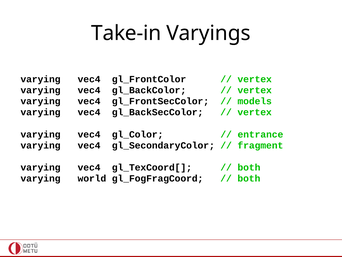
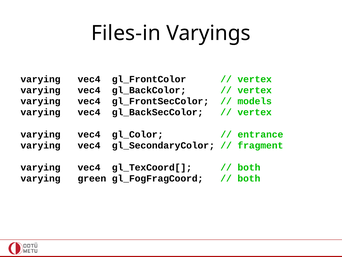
Take-in: Take-in -> Files-in (126, 33)
world: world -> green (92, 178)
